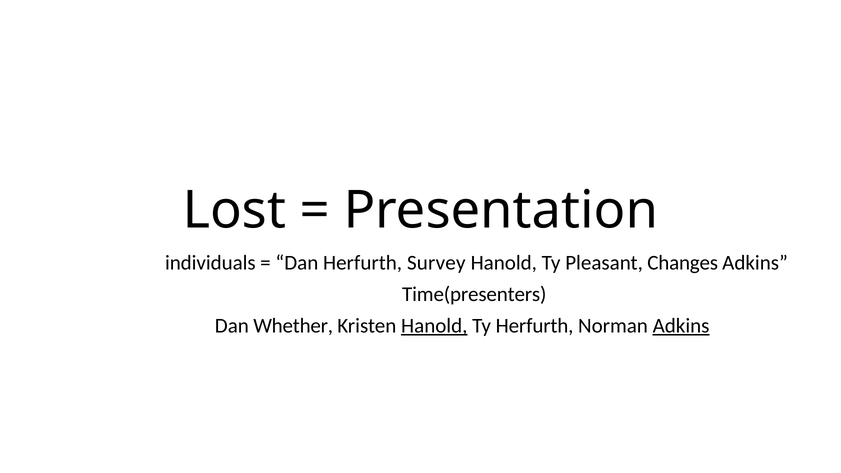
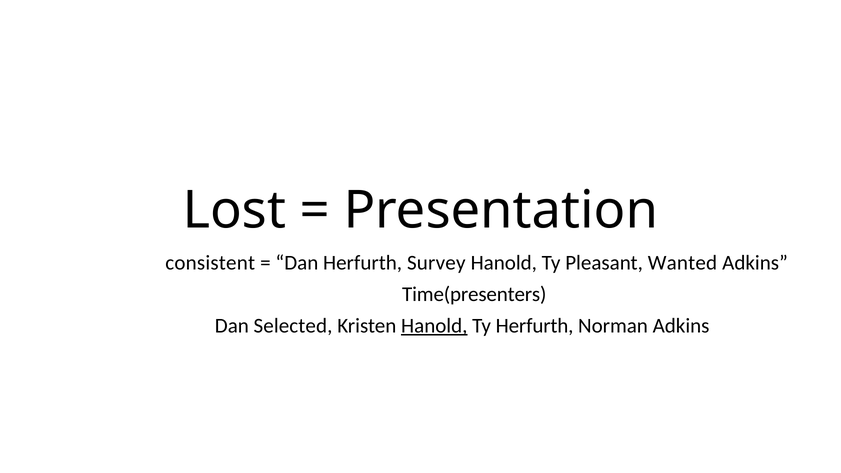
individuals: individuals -> consistent (210, 263)
Changes: Changes -> Wanted (682, 263)
Whether: Whether -> Selected (293, 326)
Adkins underline: present -> none (681, 326)
